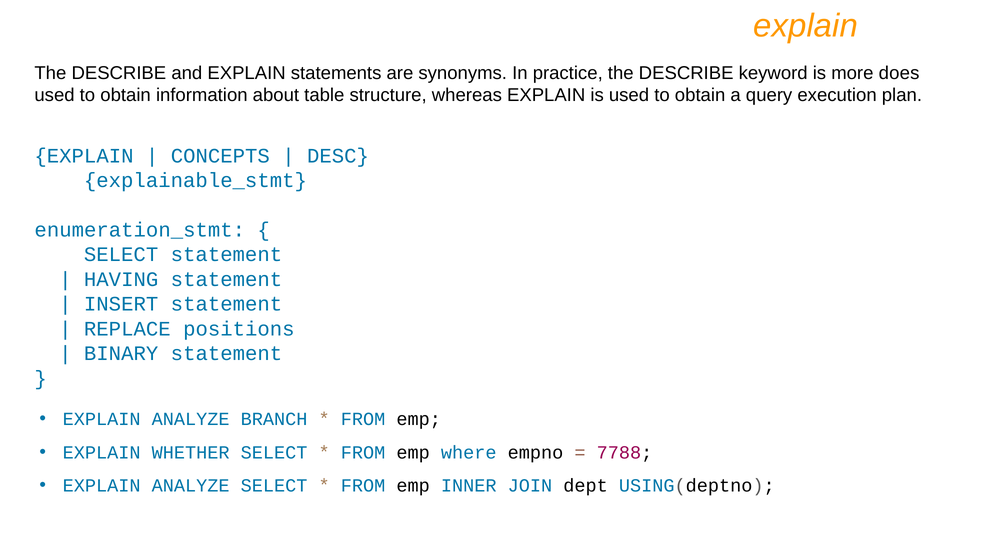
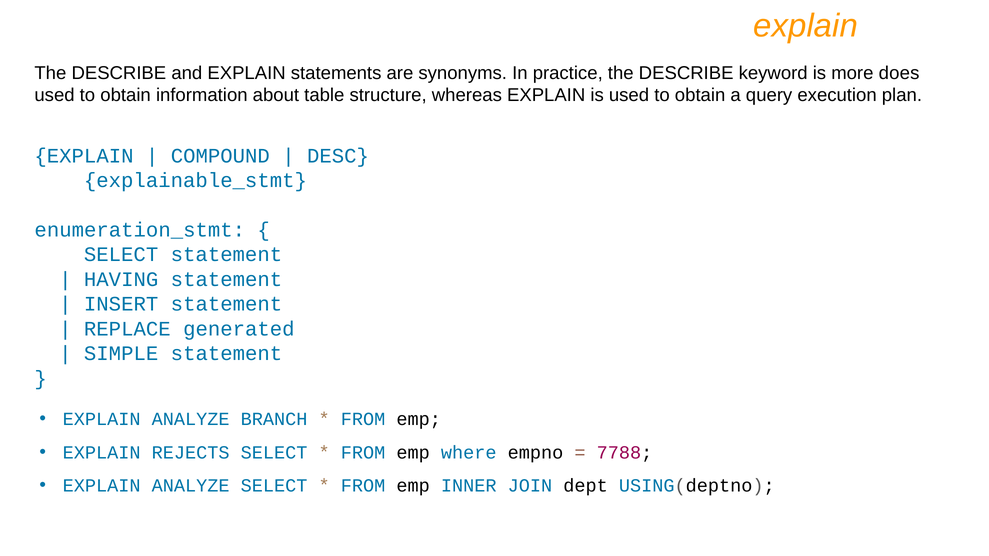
CONCEPTS: CONCEPTS -> COMPOUND (220, 156)
positions: positions -> generated (239, 329)
BINARY: BINARY -> SIMPLE (121, 354)
WHETHER: WHETHER -> REJECTS (191, 453)
